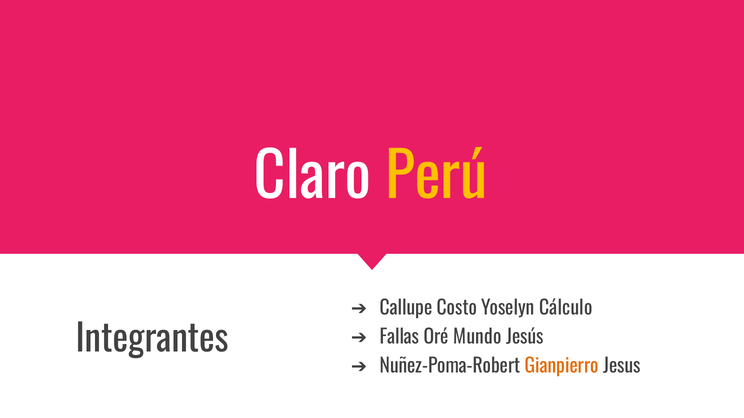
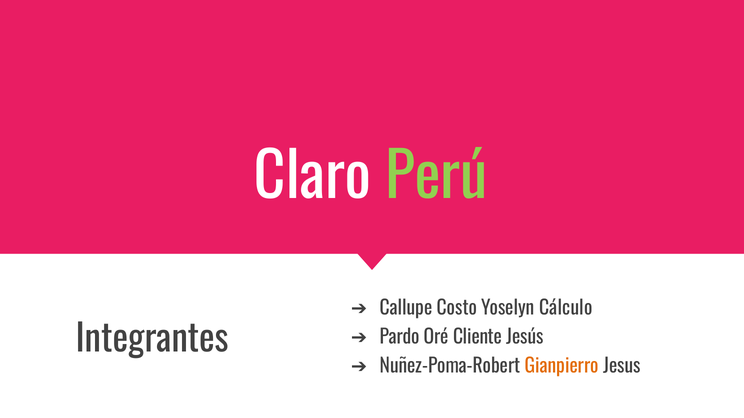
Perú colour: yellow -> light green (436, 178)
Fallas: Fallas -> Pardo (400, 338)
Mundo: Mundo -> Cliente (478, 338)
